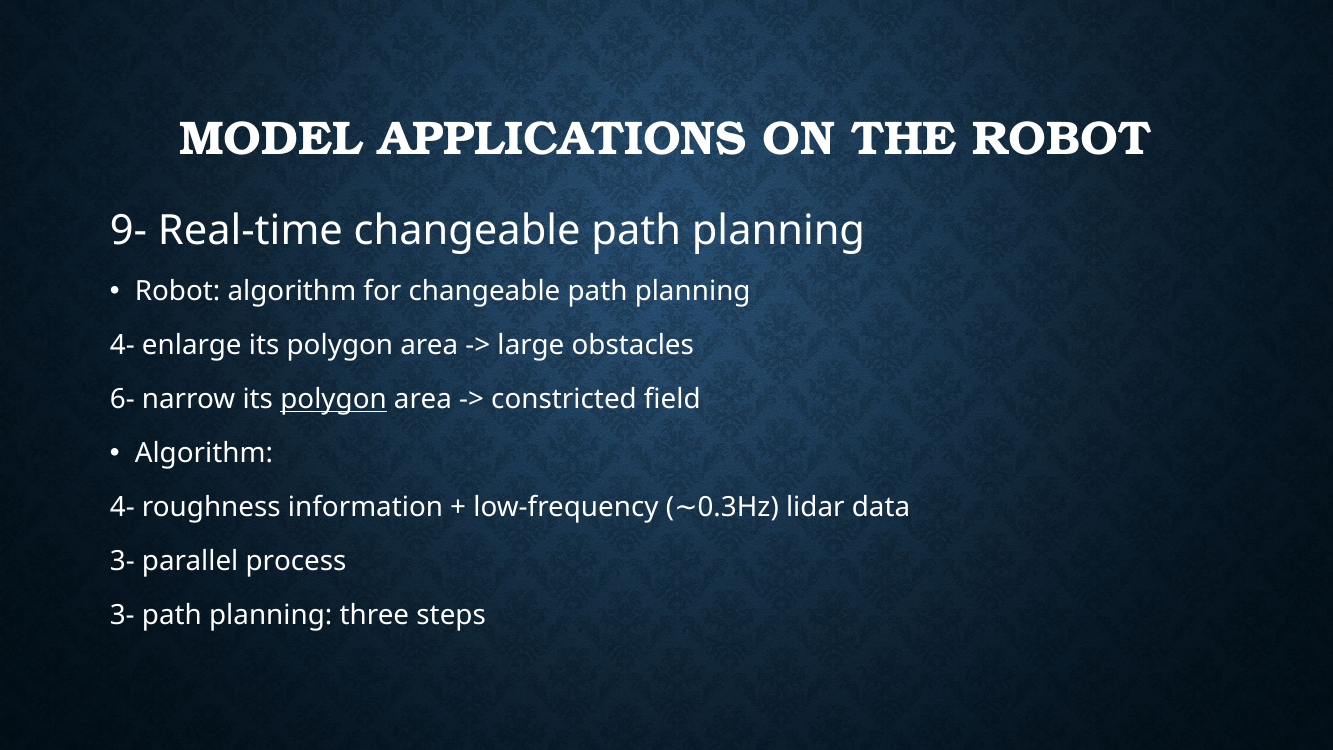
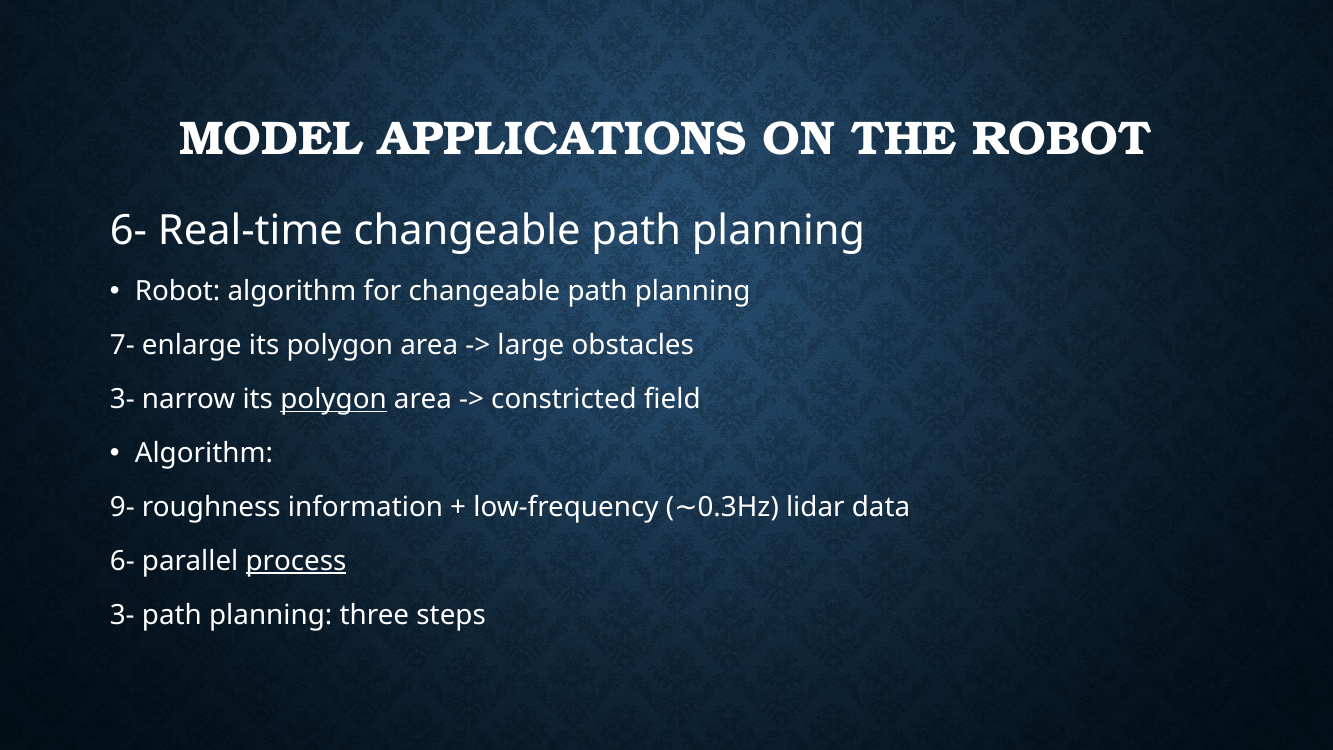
9-: 9- -> 6- (129, 230)
4-: 4- -> 7- (122, 346)
6-: 6- -> 3- (122, 400)
4-: 4- -> 9- (122, 507)
3-: 3- -> 6- (122, 561)
process underline: none -> present (296, 561)
